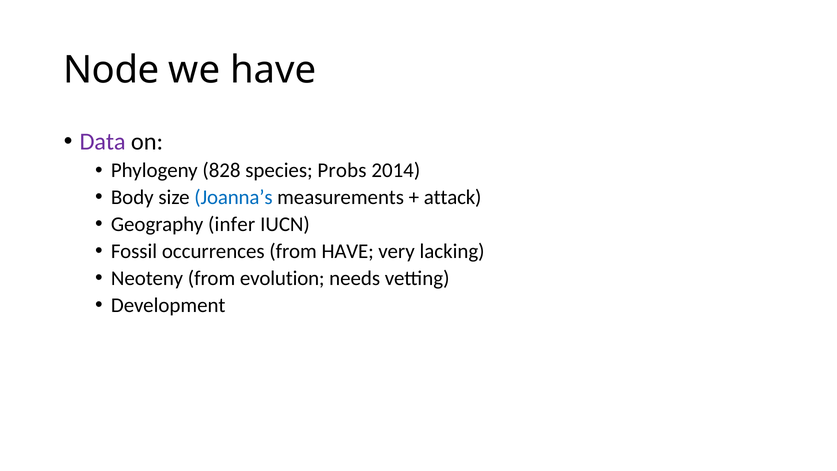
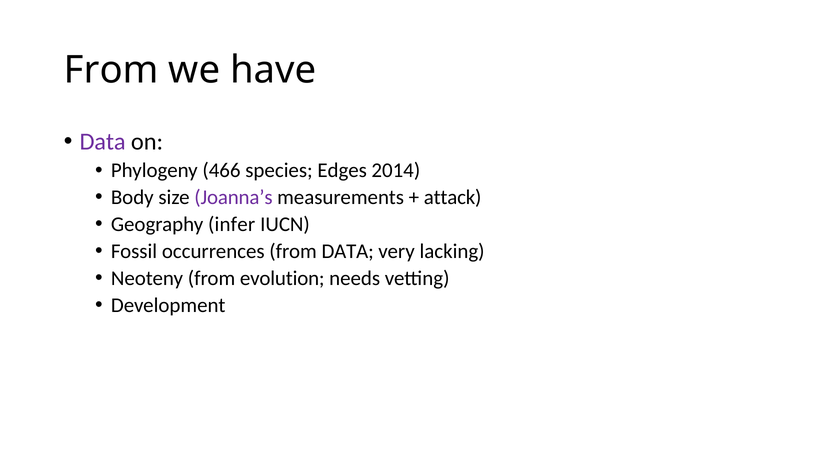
Node: Node -> From (111, 70)
828: 828 -> 466 (221, 170)
Probs: Probs -> Edges (342, 170)
Joanna’s colour: blue -> purple (233, 197)
from HAVE: HAVE -> DATA (348, 251)
